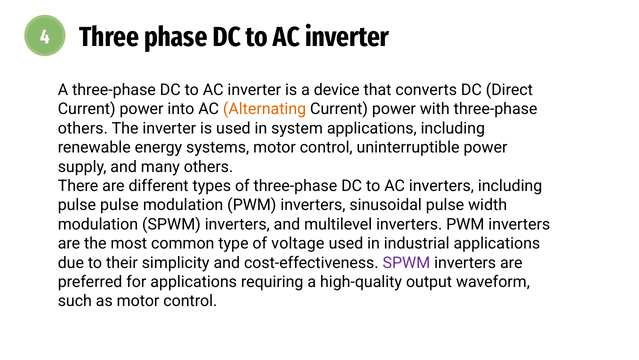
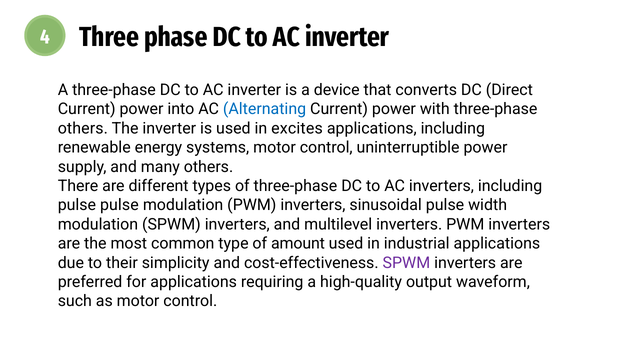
Alternating colour: orange -> blue (265, 109)
system: system -> excites (297, 128)
voltage: voltage -> amount (298, 243)
